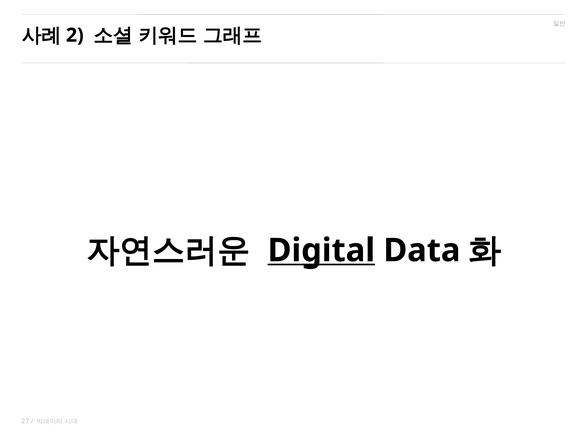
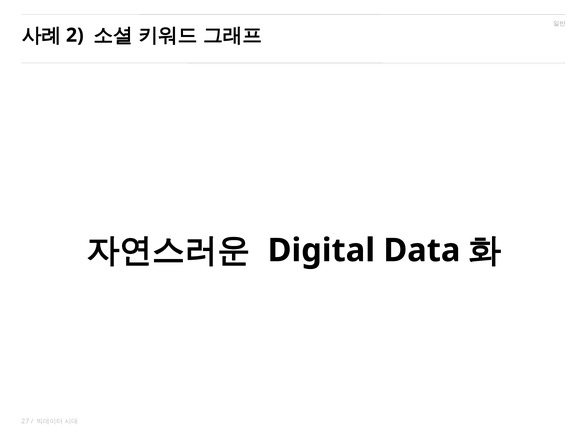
Digital underline: present -> none (321, 250)
